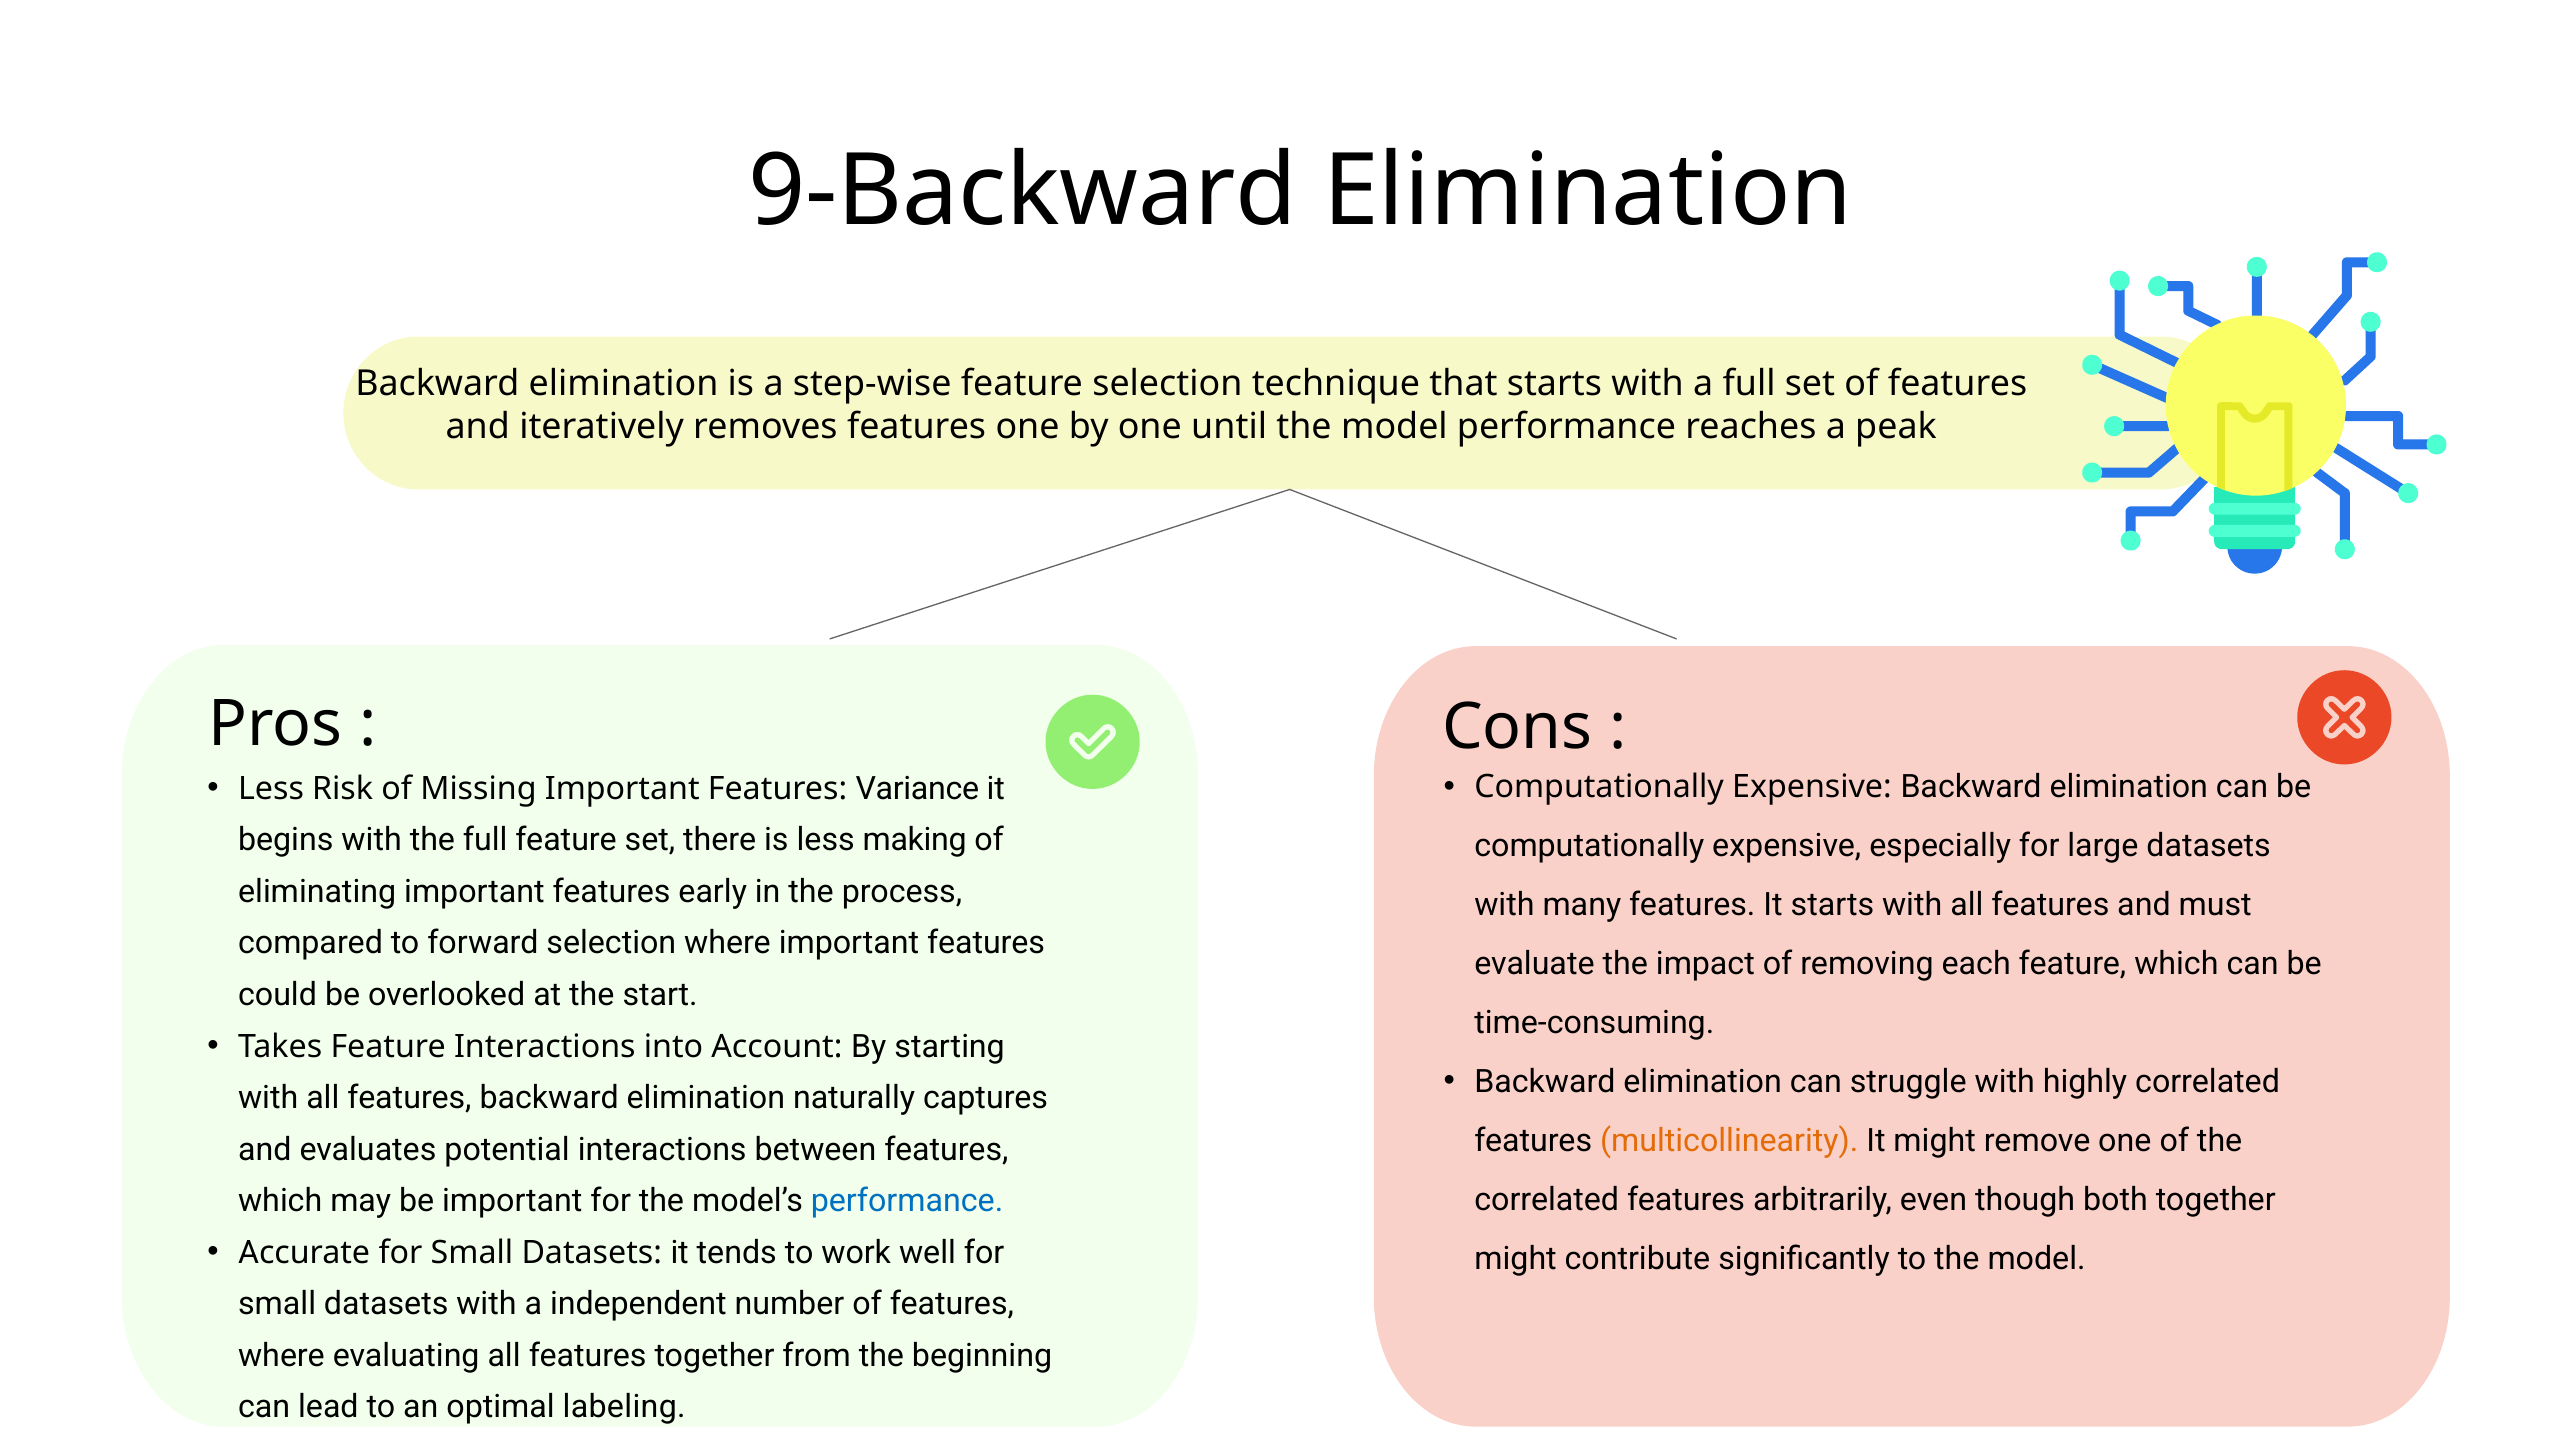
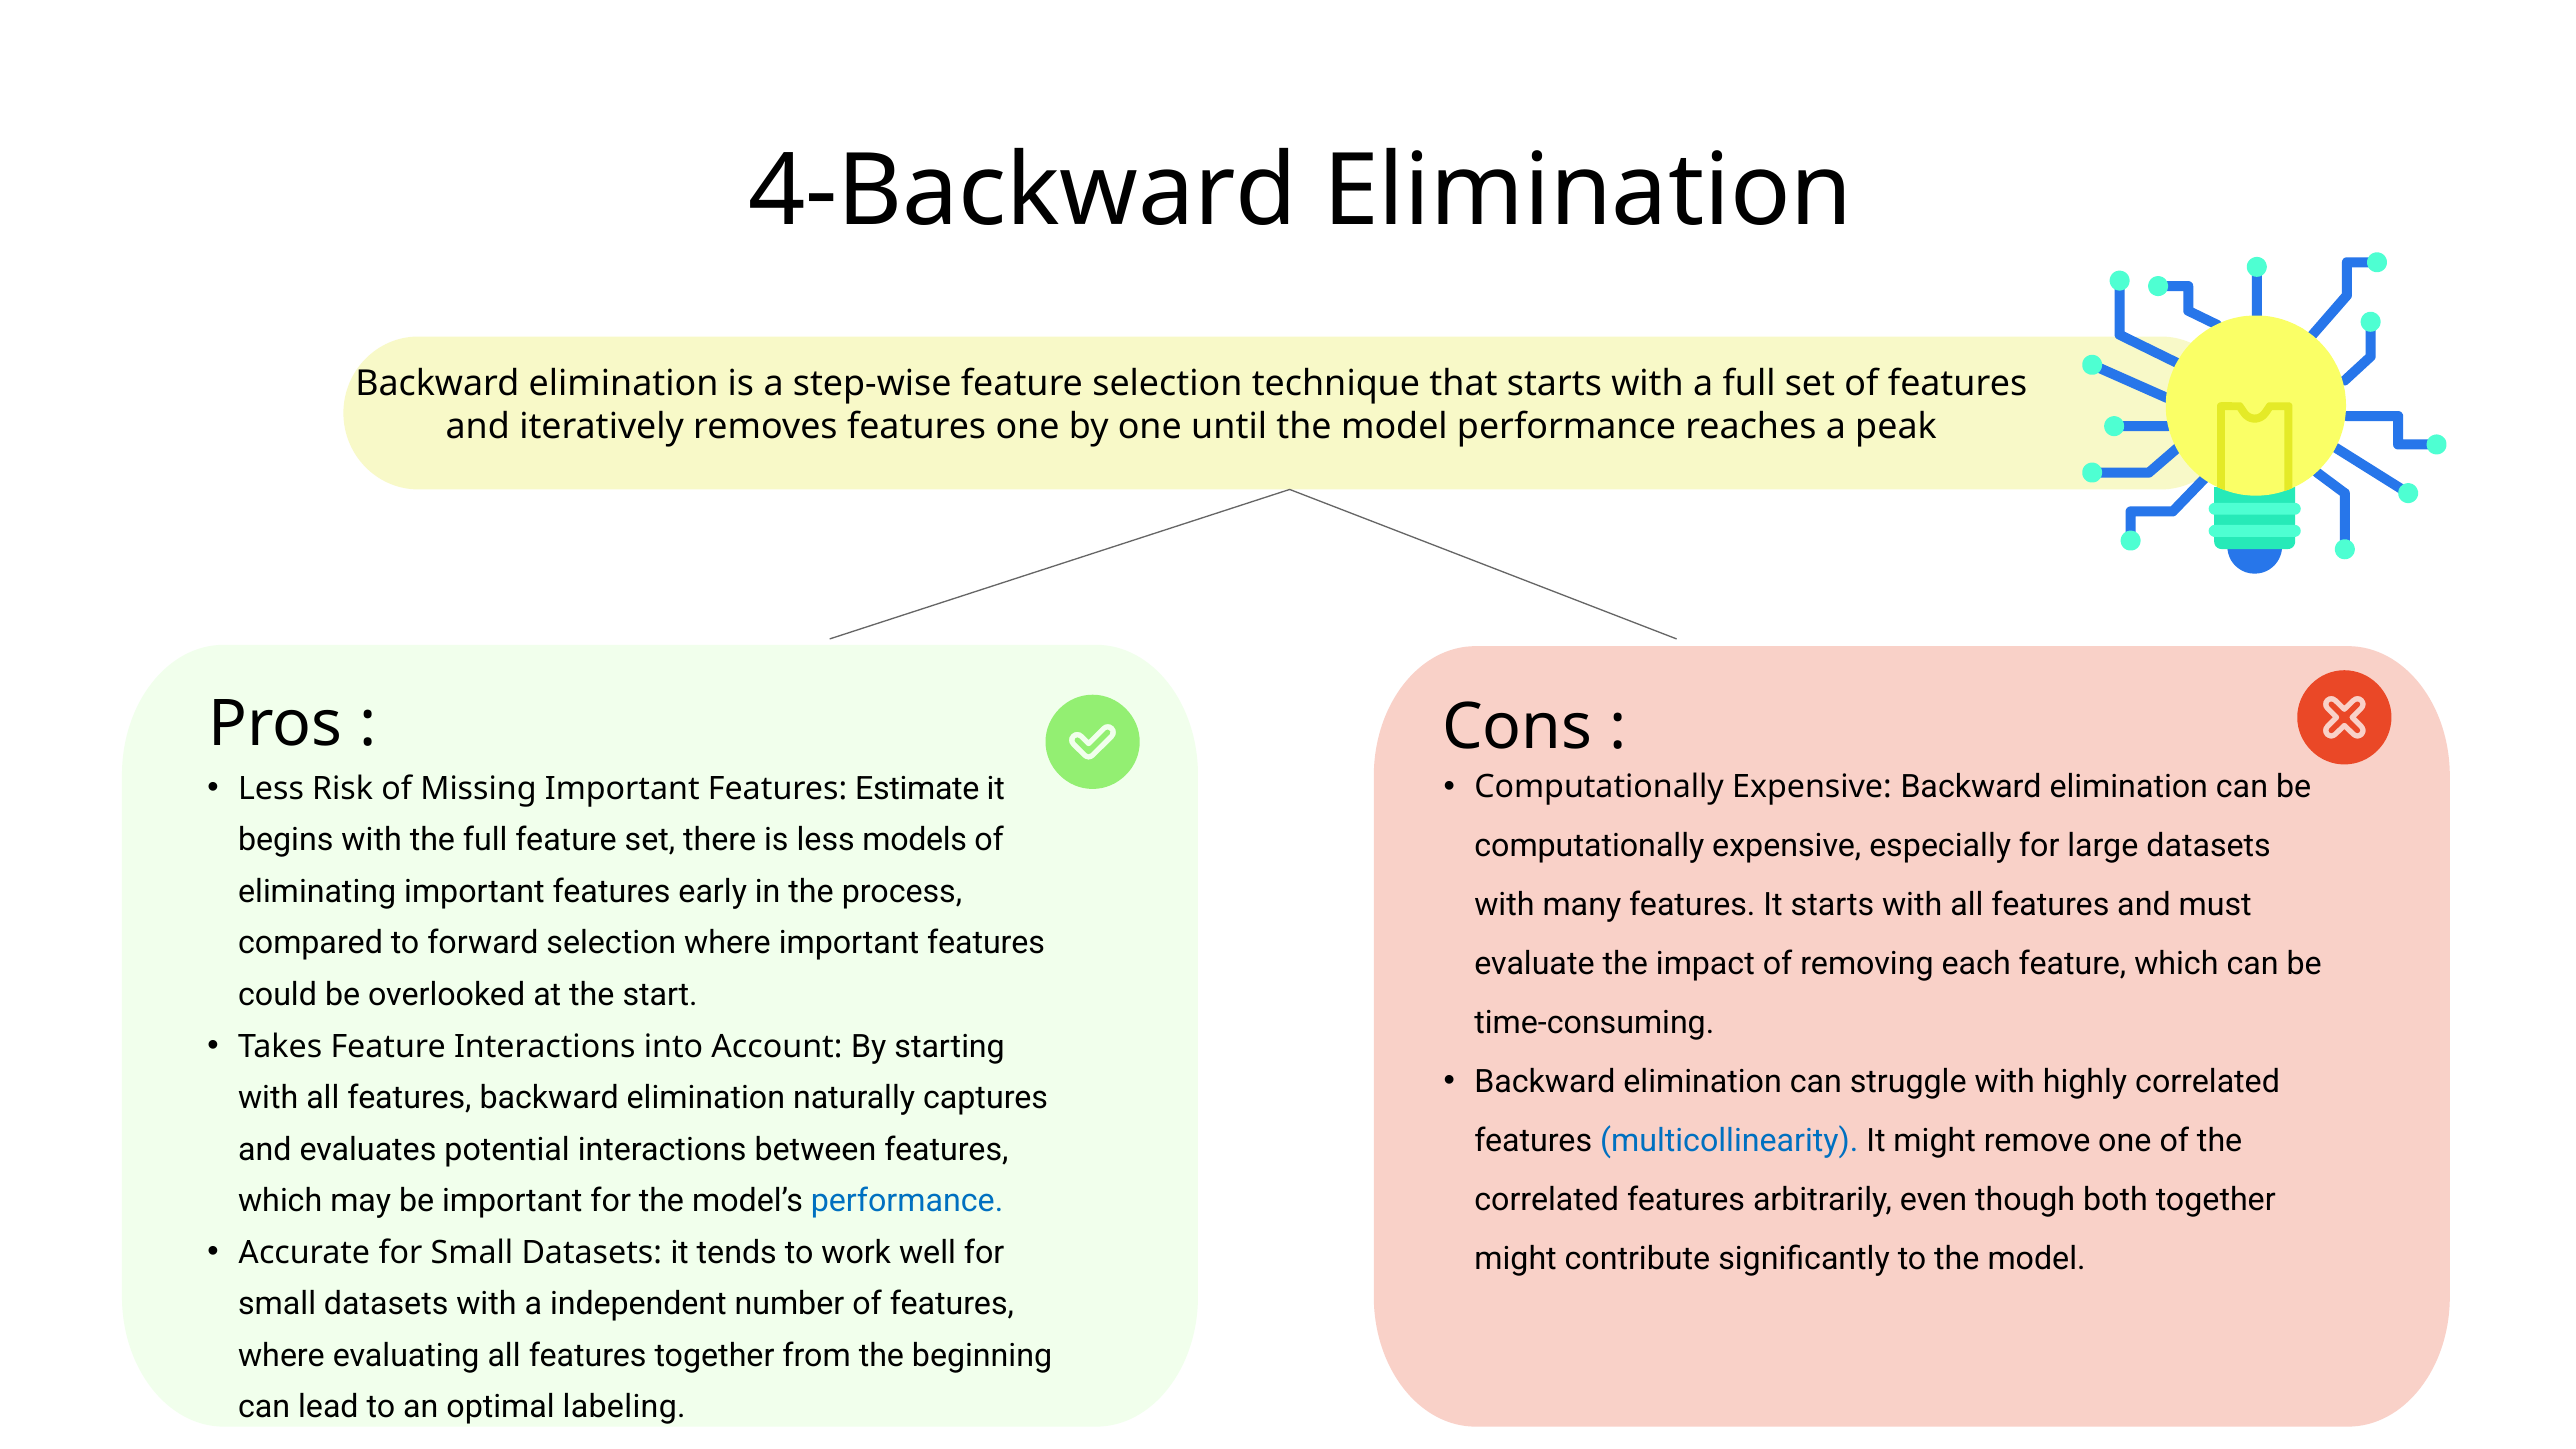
9-Backward: 9-Backward -> 4-Backward (1023, 191)
Variance: Variance -> Estimate (917, 789)
making: making -> models (915, 840)
multicollinearity colour: orange -> blue (1729, 1141)
